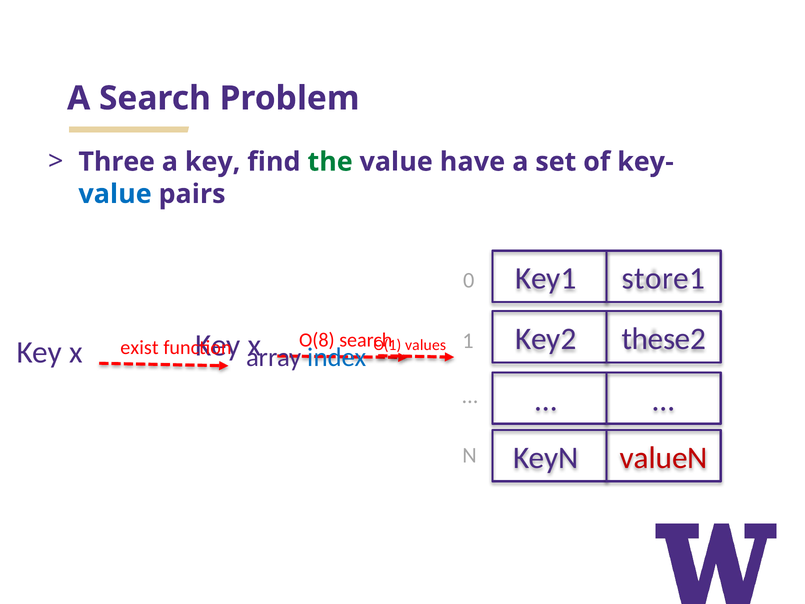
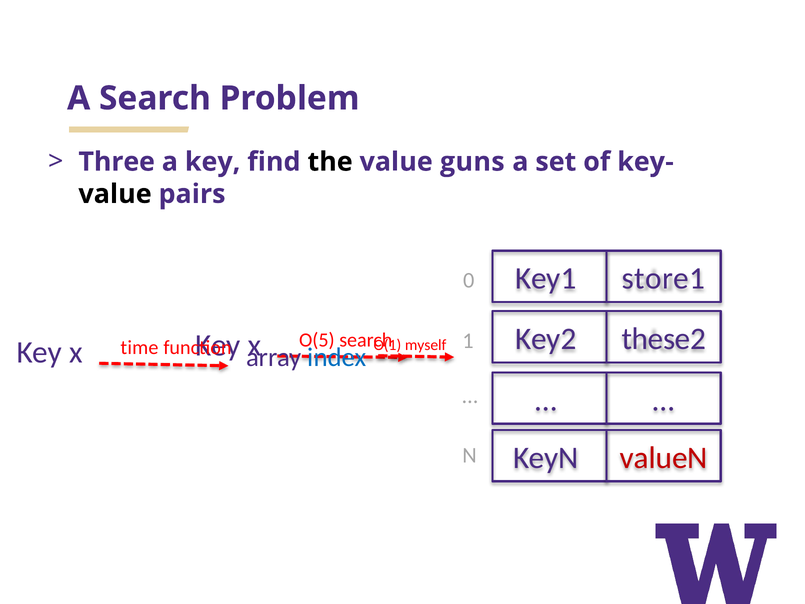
the colour: green -> black (330, 162)
have: have -> guns (472, 162)
value colour: blue -> black (115, 194)
O(8: O(8 -> O(5 (317, 340)
values: values -> myself (426, 345)
exist: exist -> time (139, 347)
